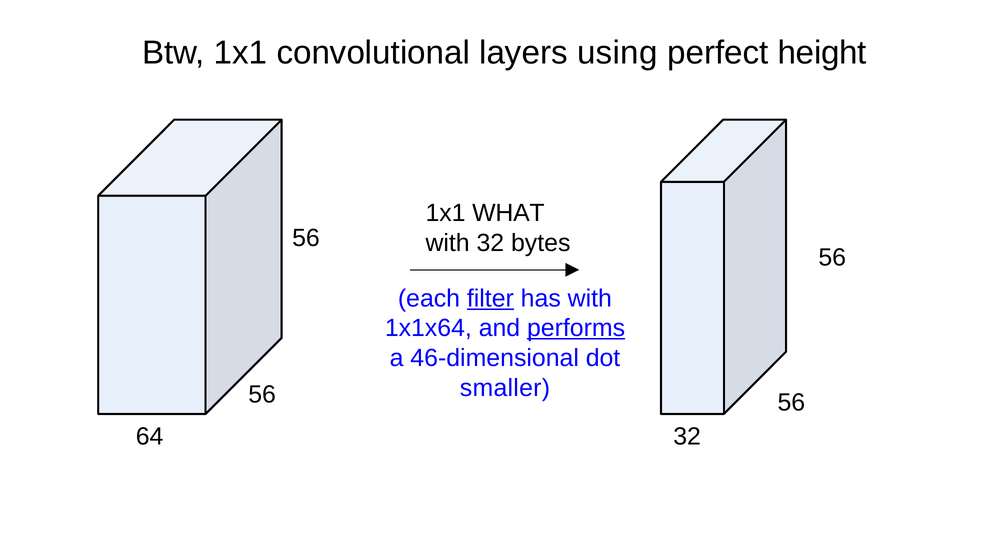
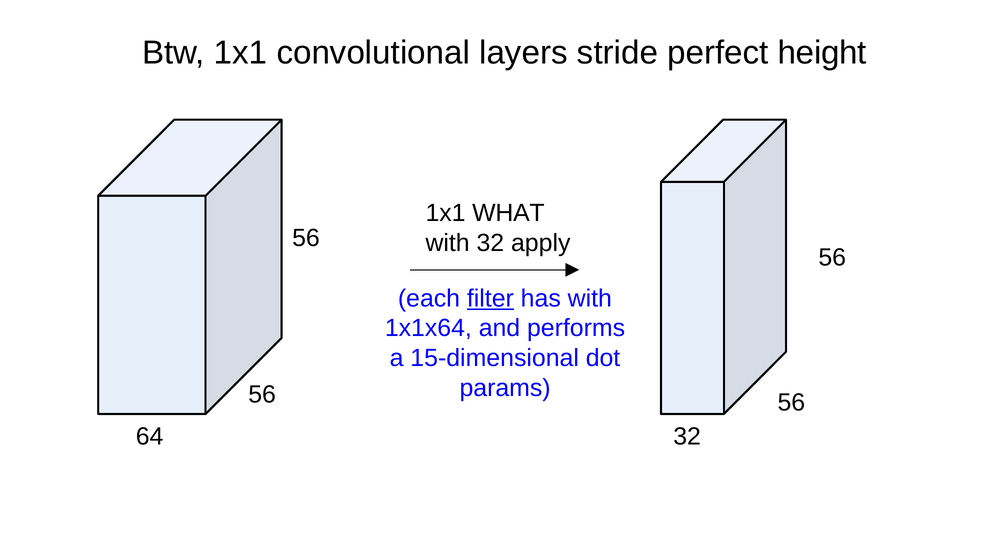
using: using -> stride (618, 53)
bytes: bytes -> apply (541, 243)
performs underline: present -> none (576, 328)
46-dimensional: 46-dimensional -> 15-dimensional (495, 358)
smaller: smaller -> params (505, 388)
